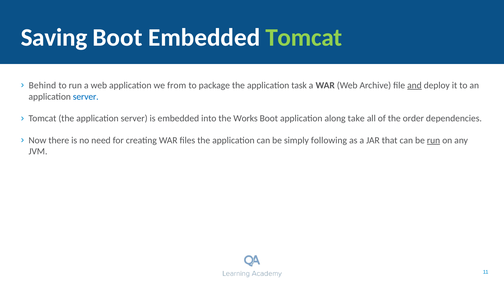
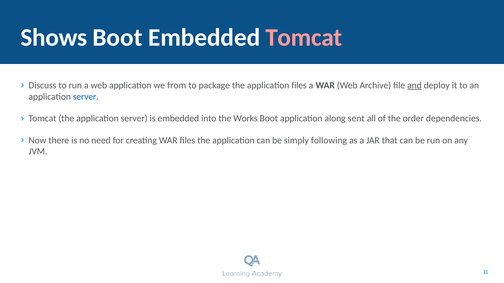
Saving: Saving -> Shows (54, 38)
Tomcat colour: light green -> pink (304, 38)
Behind: Behind -> Discuss (42, 85)
application task: task -> files (299, 85)
take: take -> sent (356, 119)
run underline: present -> none (434, 140)
